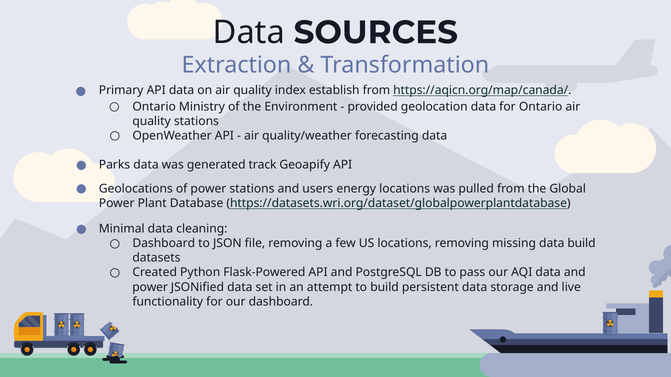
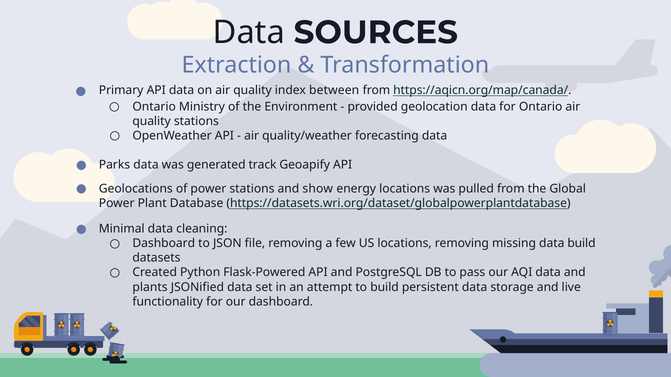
establish: establish -> between (334, 90)
users: users -> show (318, 189)
power: power -> plants (150, 287)
